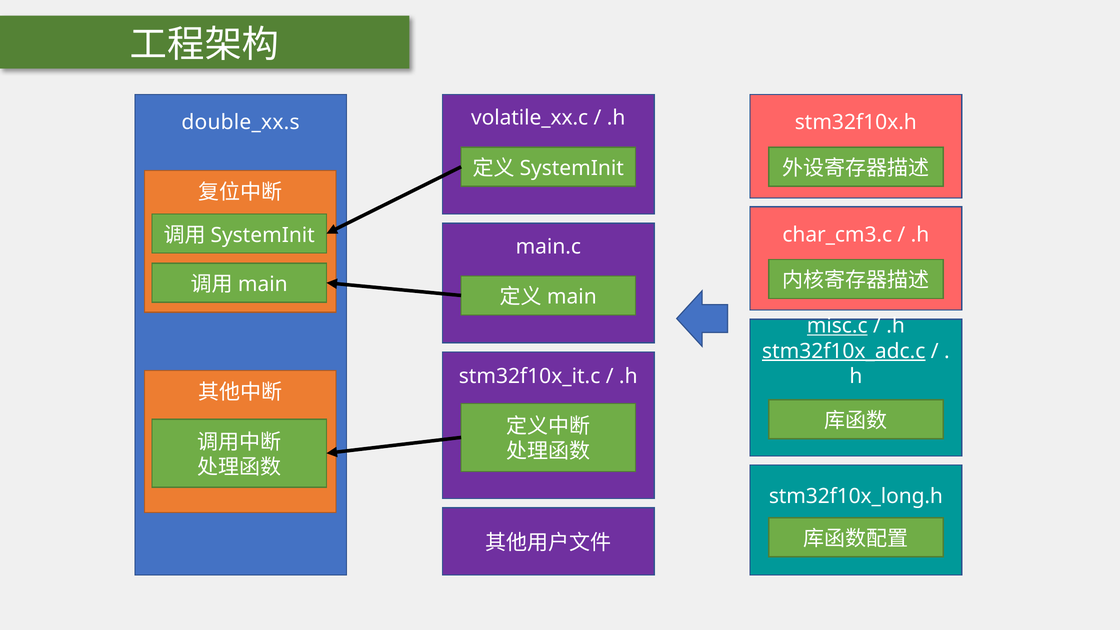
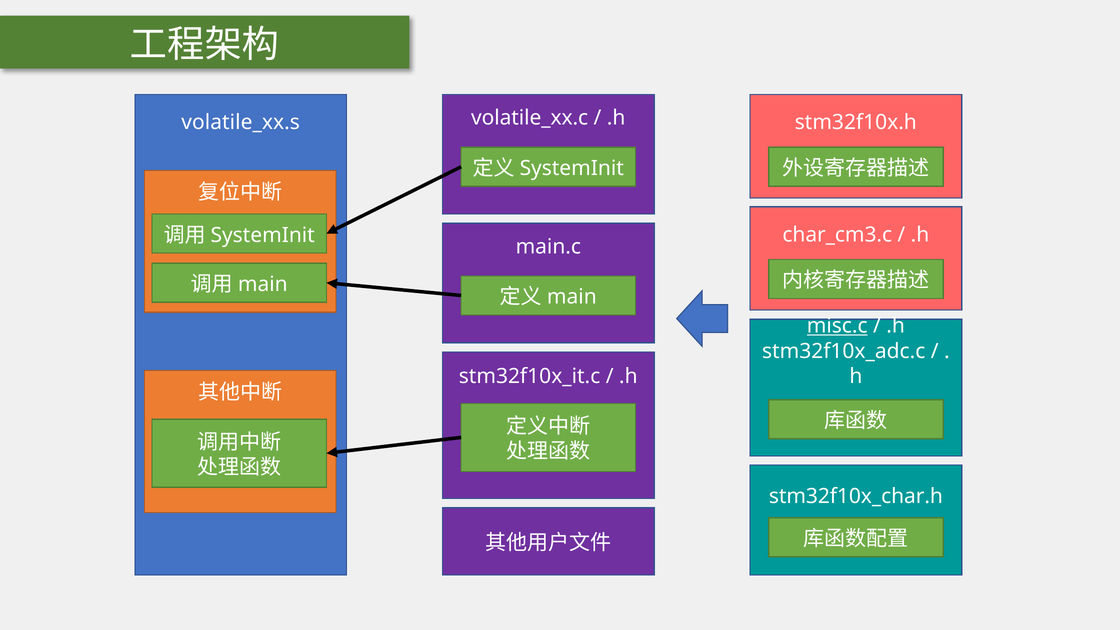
double_xx.s: double_xx.s -> volatile_xx.s (241, 122)
stm32f10x_adc.c underline: present -> none (844, 351)
stm32f10x_long.h: stm32f10x_long.h -> stm32f10x_char.h (856, 496)
